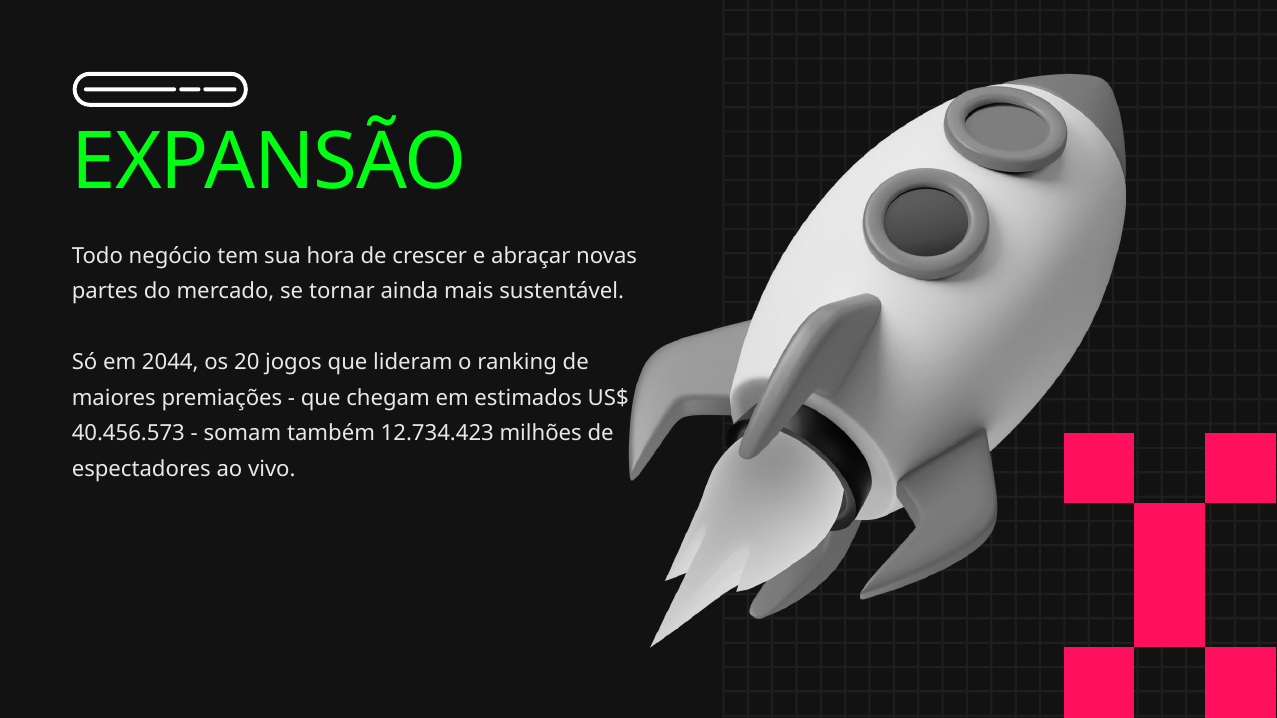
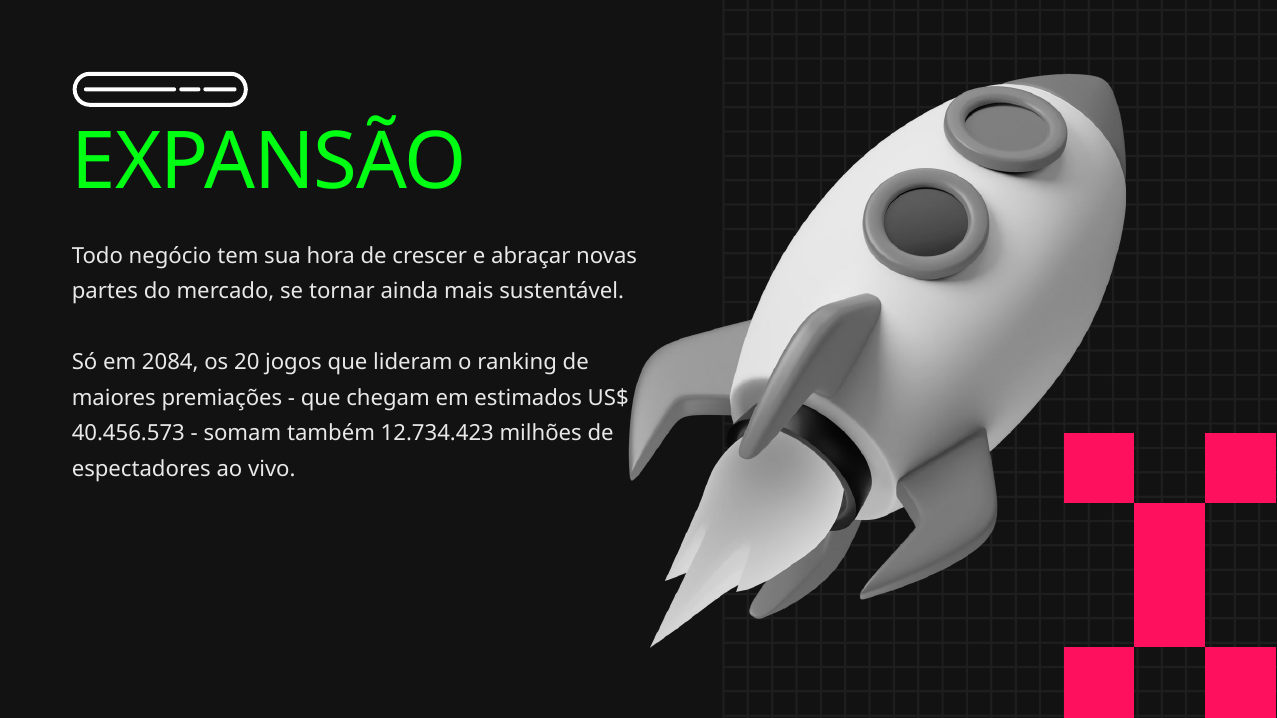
2044: 2044 -> 2084 (170, 363)
